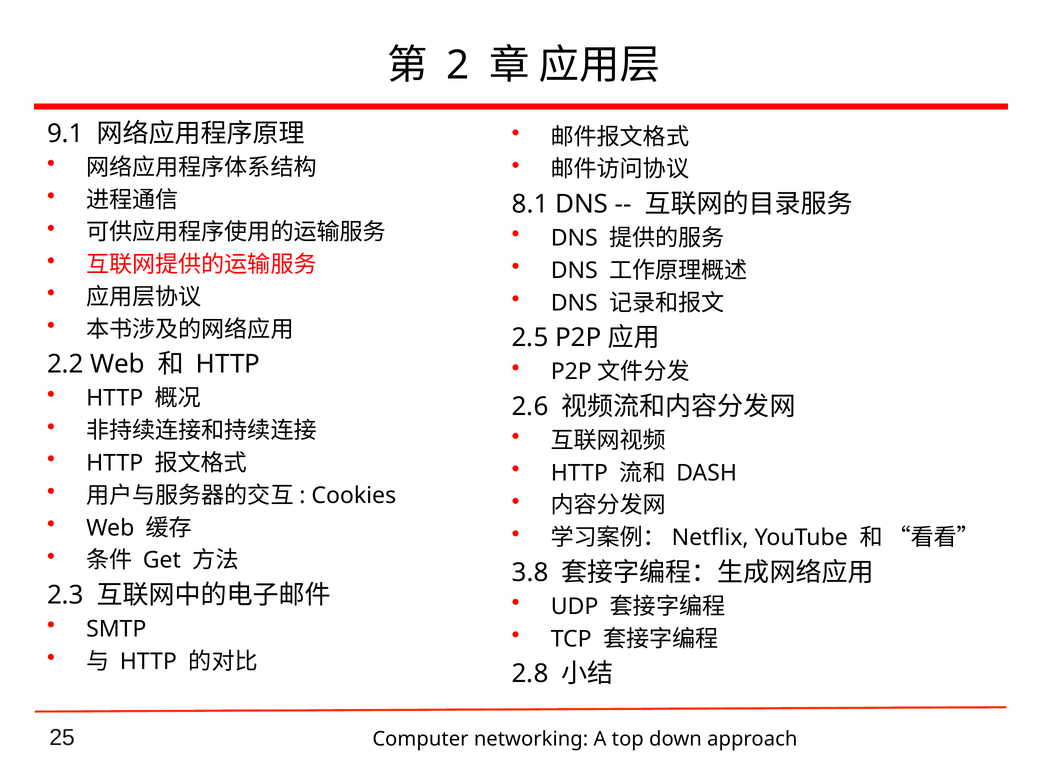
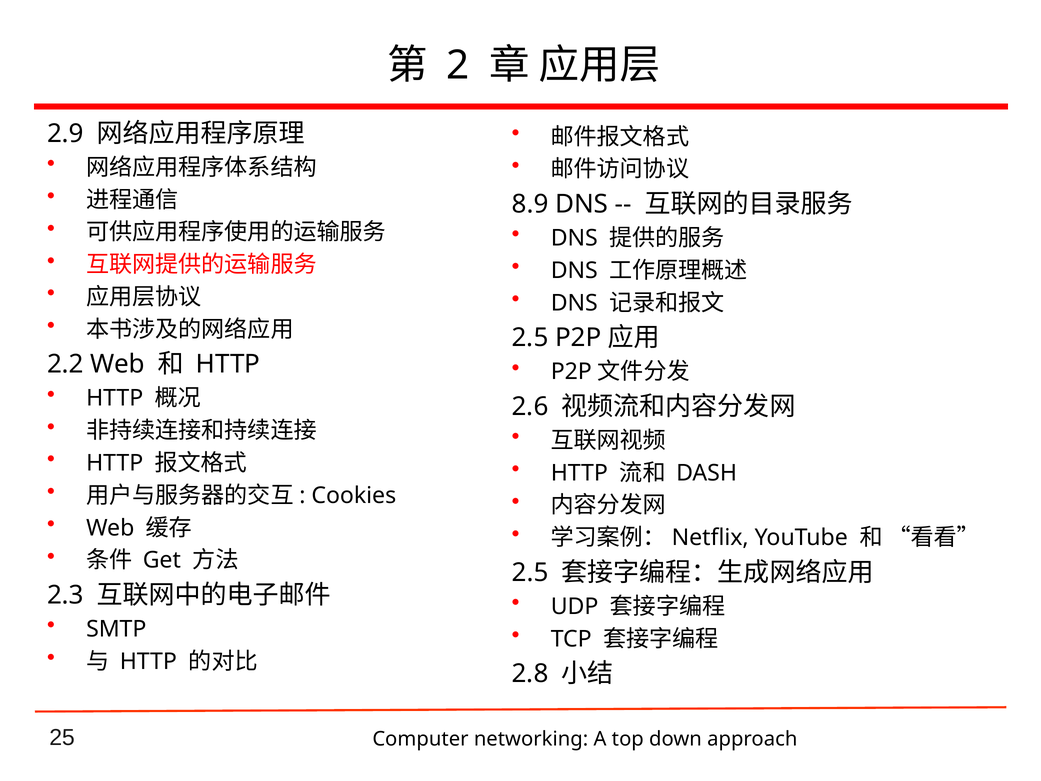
9.1: 9.1 -> 2.9 (65, 134)
8.1: 8.1 -> 8.9 (530, 204)
3.8: 3.8 -> 2.5 (530, 572)
